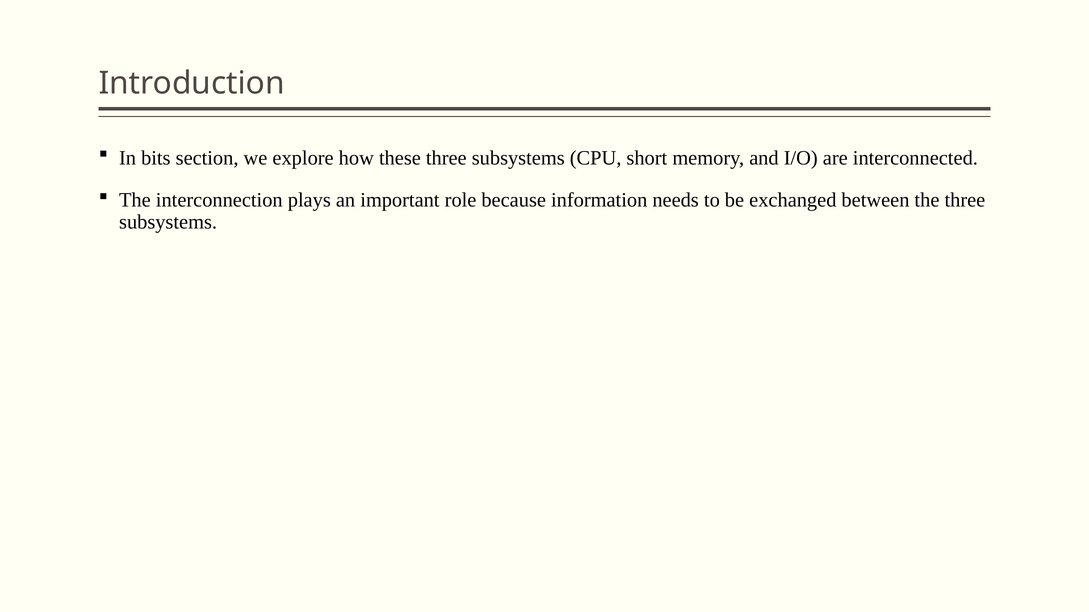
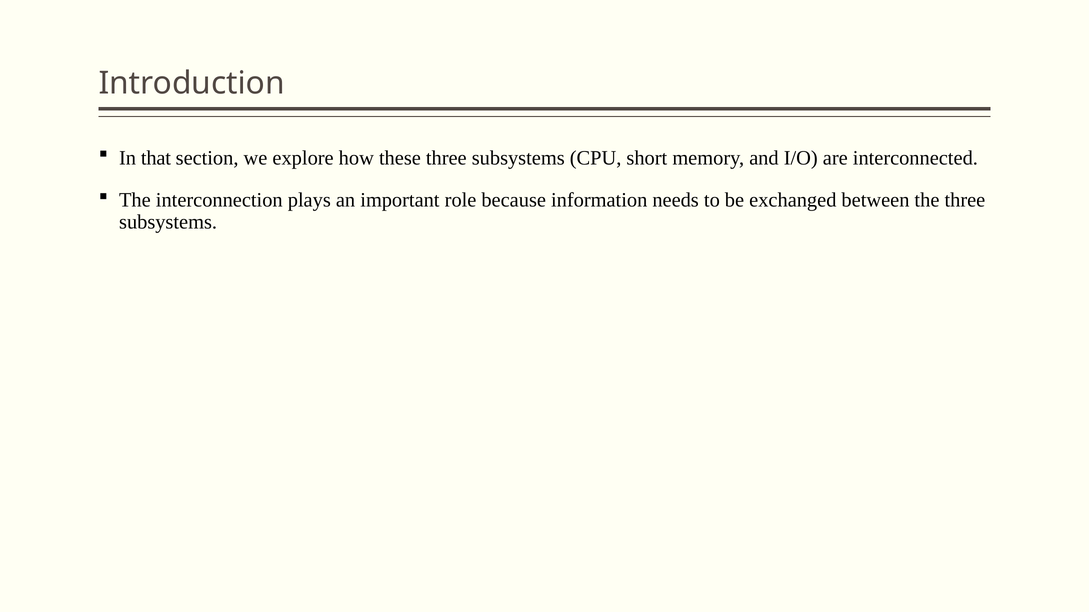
bits: bits -> that (156, 158)
